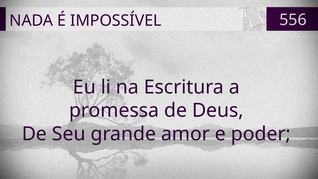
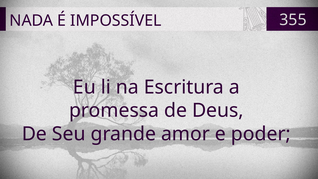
556: 556 -> 355 (293, 20)
